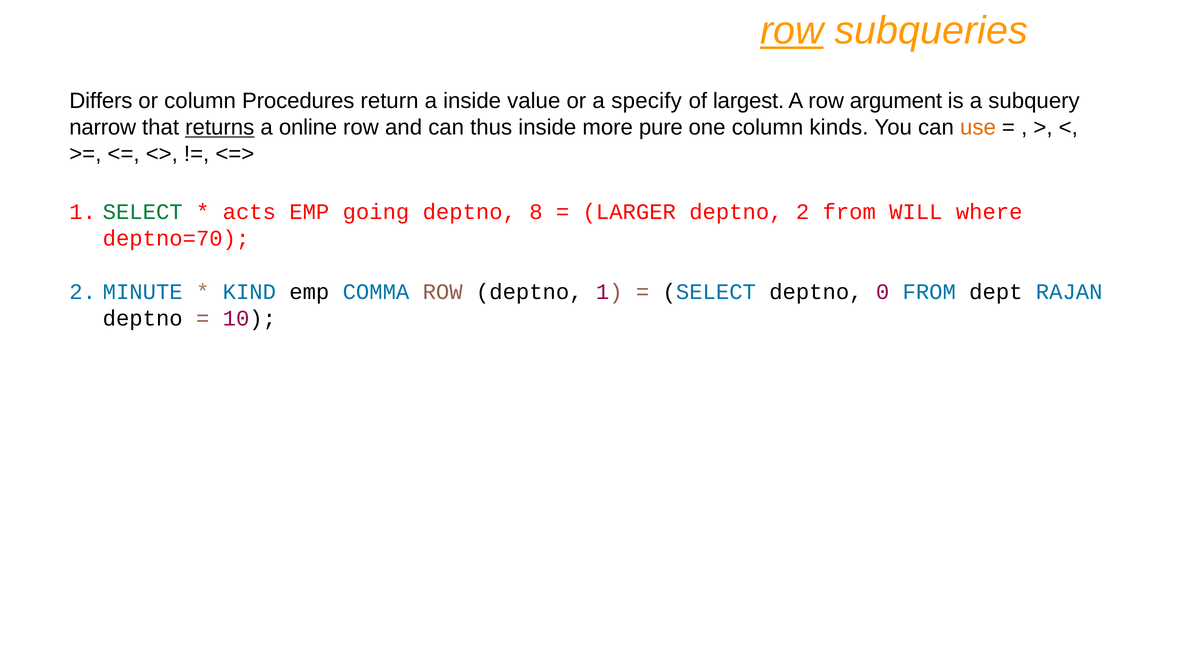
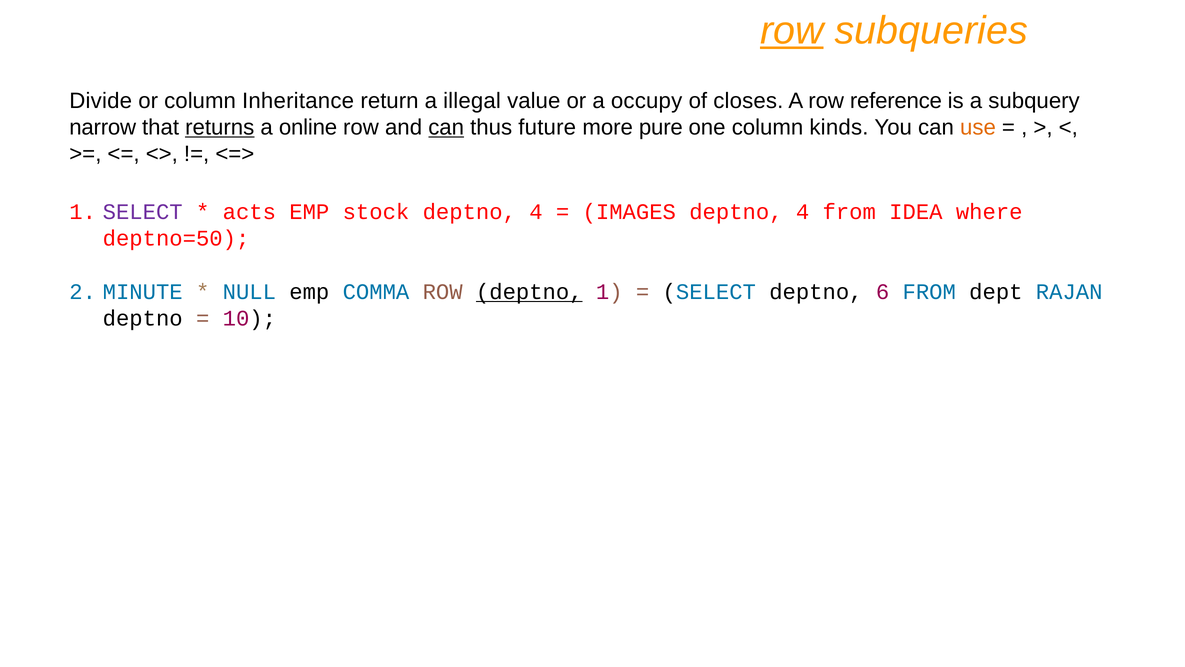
Differs: Differs -> Divide (101, 101)
Procedures: Procedures -> Inheritance (298, 101)
a inside: inside -> illegal (472, 101)
specify: specify -> occupy (647, 101)
largest: largest -> closes (748, 101)
argument: argument -> reference (896, 101)
can underline: none -> present (446, 127)
thus inside: inside -> future (547, 127)
SELECT colour: green -> purple (143, 212)
going: going -> stock (376, 212)
8: 8 -> 4 (536, 212)
LARGER: LARGER -> IMAGES (629, 212)
2: 2 -> 4 (803, 212)
WILL: WILL -> IDEA (916, 212)
deptno=70: deptno=70 -> deptno=50 (176, 238)
KIND: KIND -> NULL (249, 292)
deptno underline: none -> present (529, 292)
0: 0 -> 6 (883, 292)
